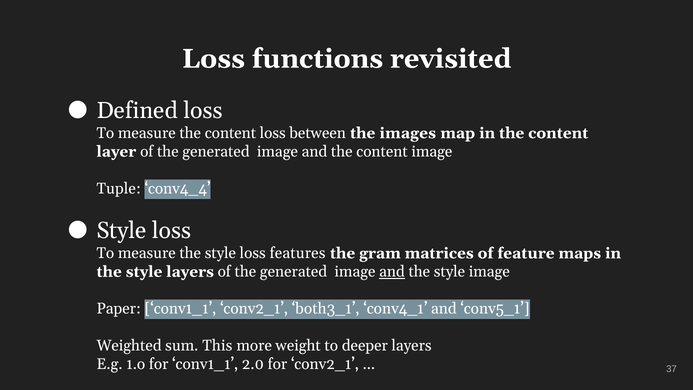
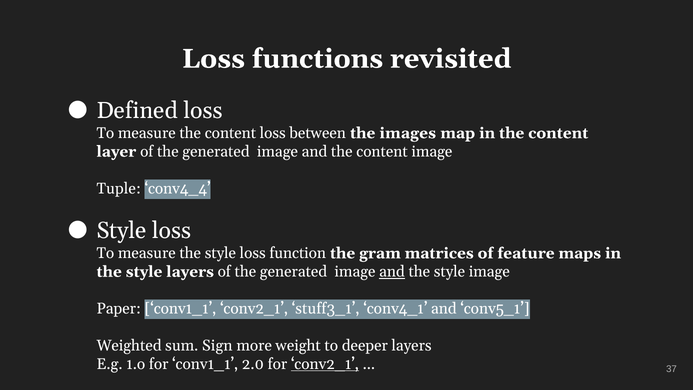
features: features -> function (298, 253)
both3_1: both3_1 -> stuff3_1 (326, 309)
This: This -> Sign (217, 345)
conv2_1 underline: none -> present (325, 364)
